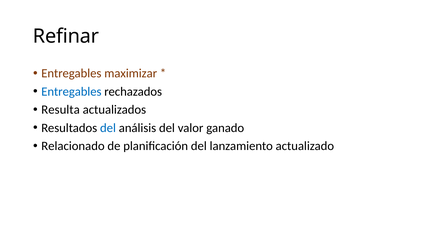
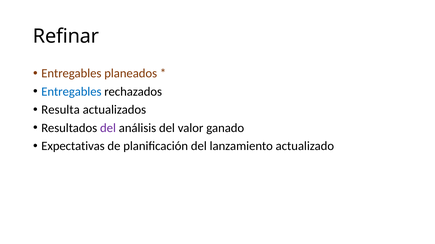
maximizar: maximizar -> planeados (131, 74)
del colour: blue -> purple (108, 128)
Relacionado: Relacionado -> Expectativas (73, 147)
